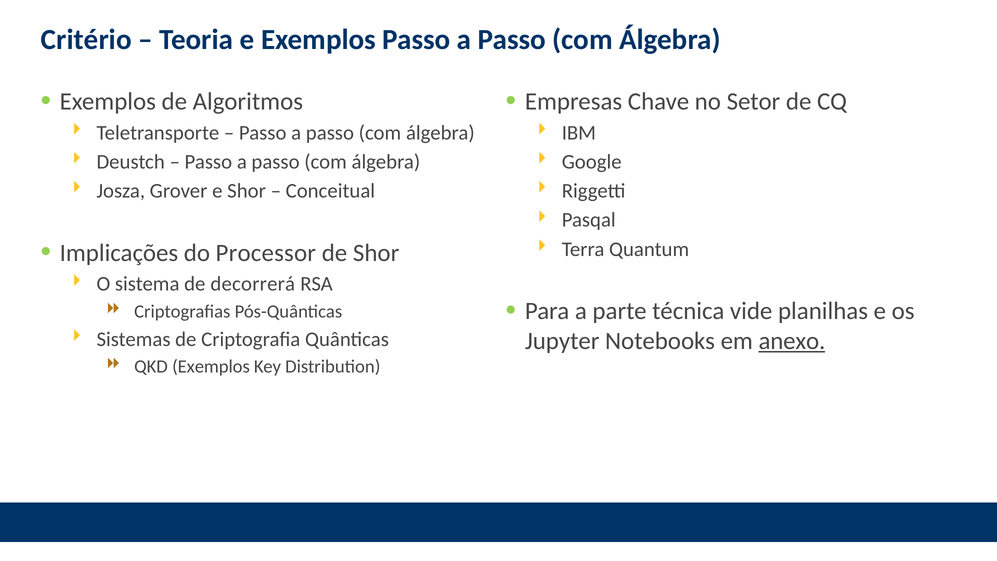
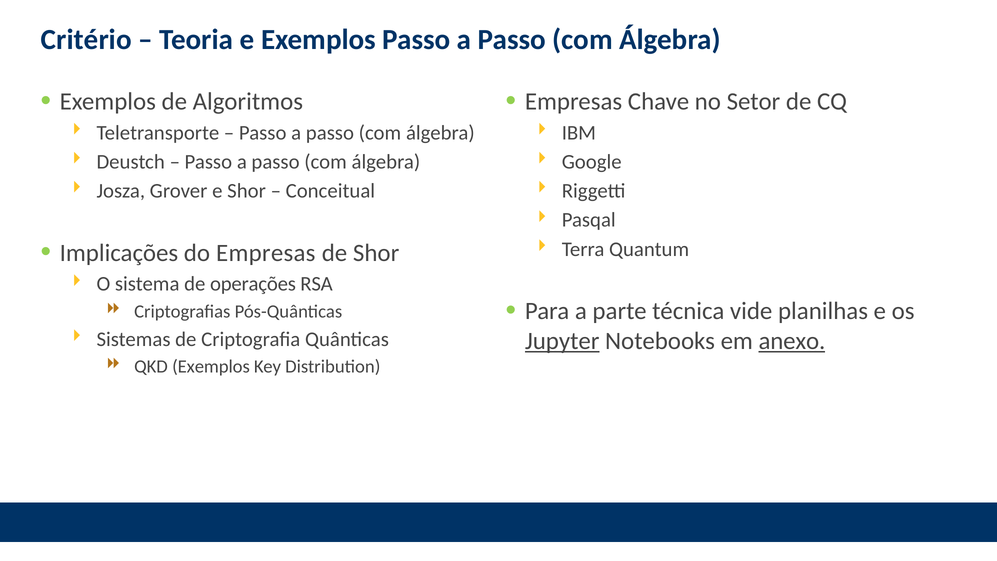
do Processor: Processor -> Empresas (266, 253)
decorrerá: decorrerá -> operações (253, 284)
Jupyter underline: none -> present (562, 341)
